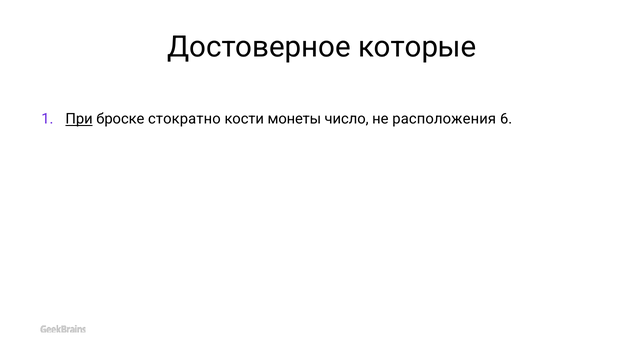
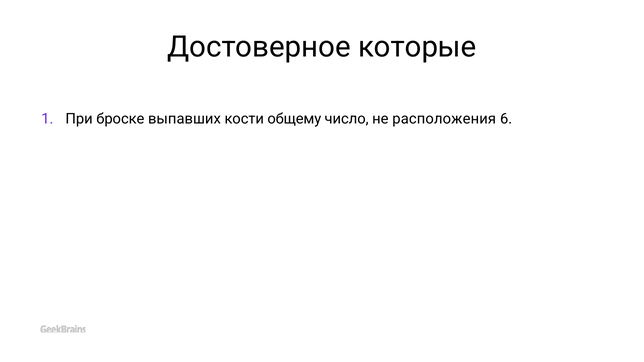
При underline: present -> none (79, 119)
стократно: стократно -> выпавших (184, 119)
монеты: монеты -> общему (294, 119)
